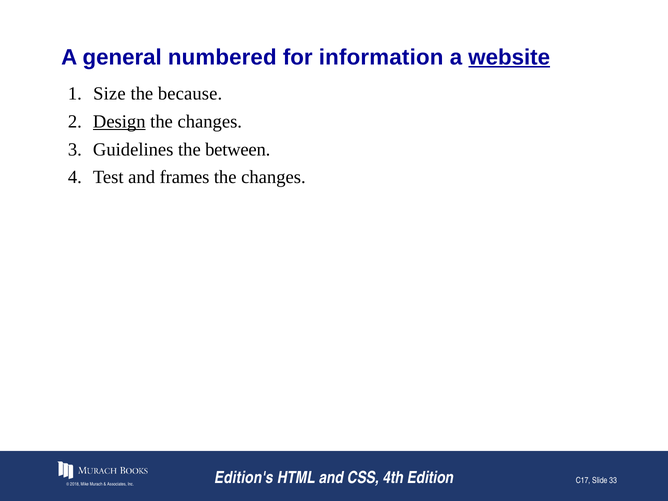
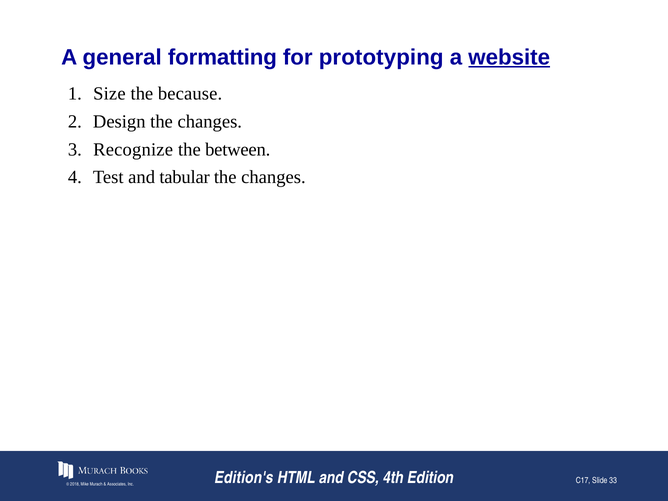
numbered: numbered -> formatting (222, 57)
information: information -> prototyping (381, 57)
Design underline: present -> none (119, 122)
Guidelines: Guidelines -> Recognize (133, 149)
frames: frames -> tabular (185, 177)
